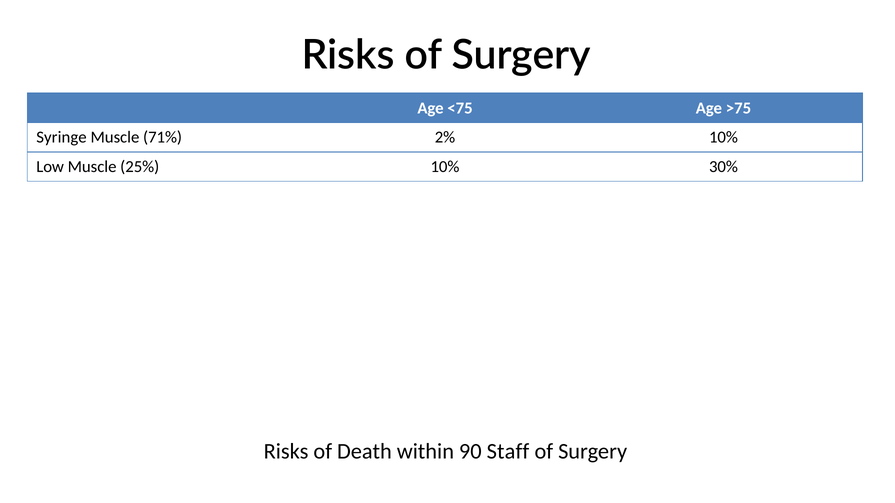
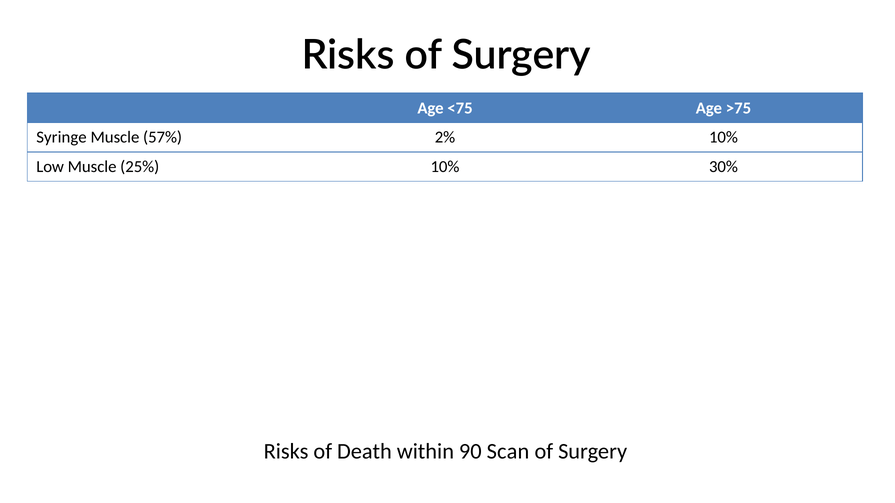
71%: 71% -> 57% (163, 138)
Staff: Staff -> Scan (508, 452)
